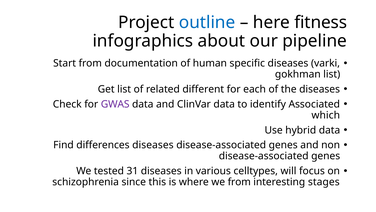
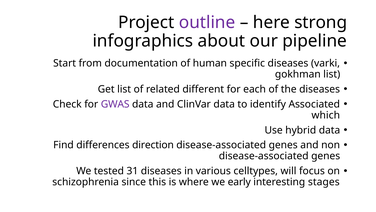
outline colour: blue -> purple (207, 22)
fitness: fitness -> strong (321, 22)
differences diseases: diseases -> direction (153, 145)
we from: from -> early (239, 182)
